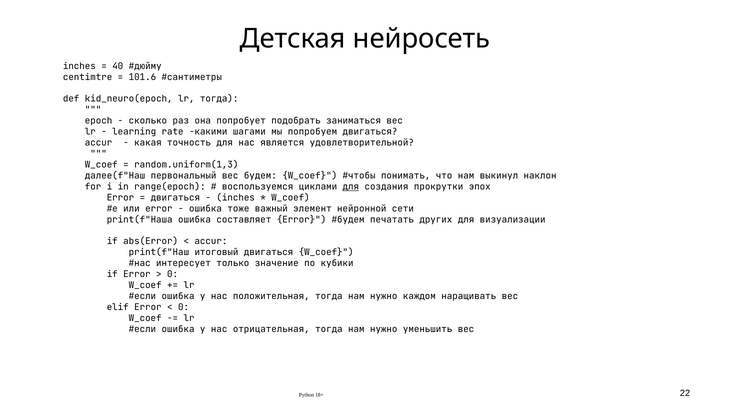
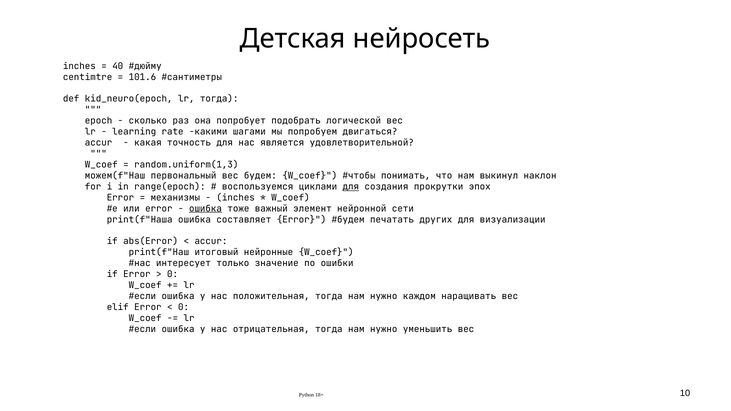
заниматься: заниматься -> логической (354, 121)
далее(f"Наш: далее(f"Наш -> можем(f"Наш (115, 176)
двигаться: двигаться -> механизмы (175, 198)
ошибка underline: none -> present (205, 209)
итоговый двигаться: двигаться -> нейронные (269, 252)
кубики: кубики -> ошибки (337, 263)
22: 22 -> 10 (685, 393)
